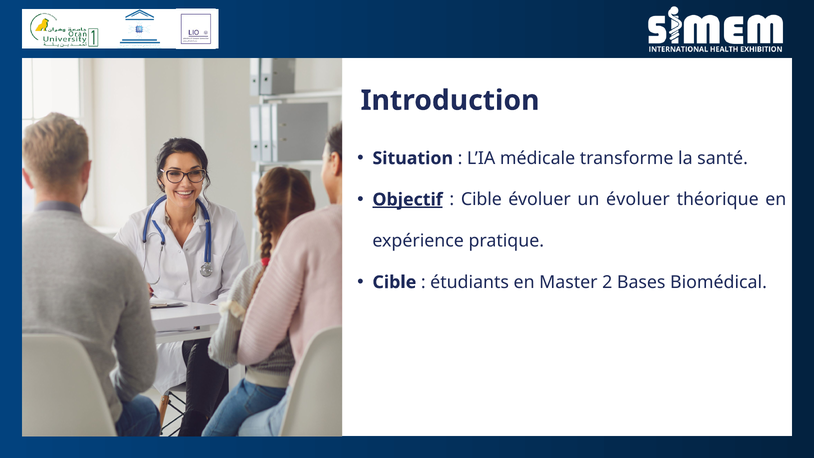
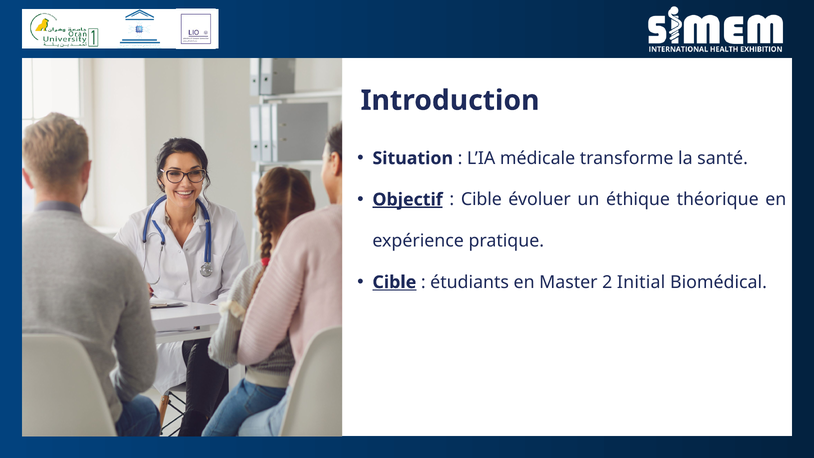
un évoluer: évoluer -> éthique (638, 200)
Cible underline: none -> present (394, 282)
Bases: Bases -> Initial (641, 282)
